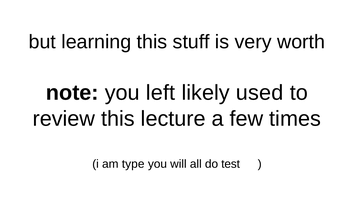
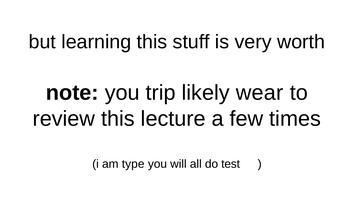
left: left -> trip (161, 93)
used: used -> wear (260, 93)
